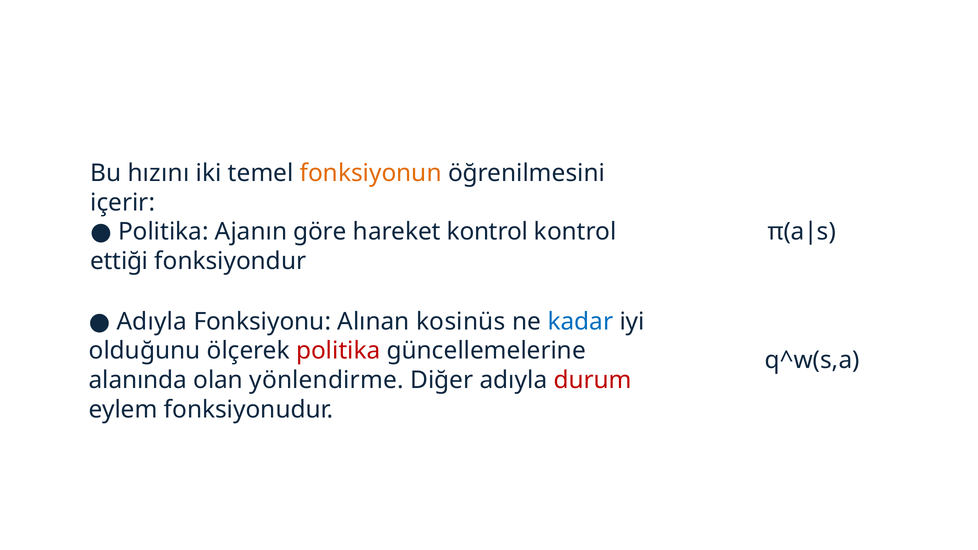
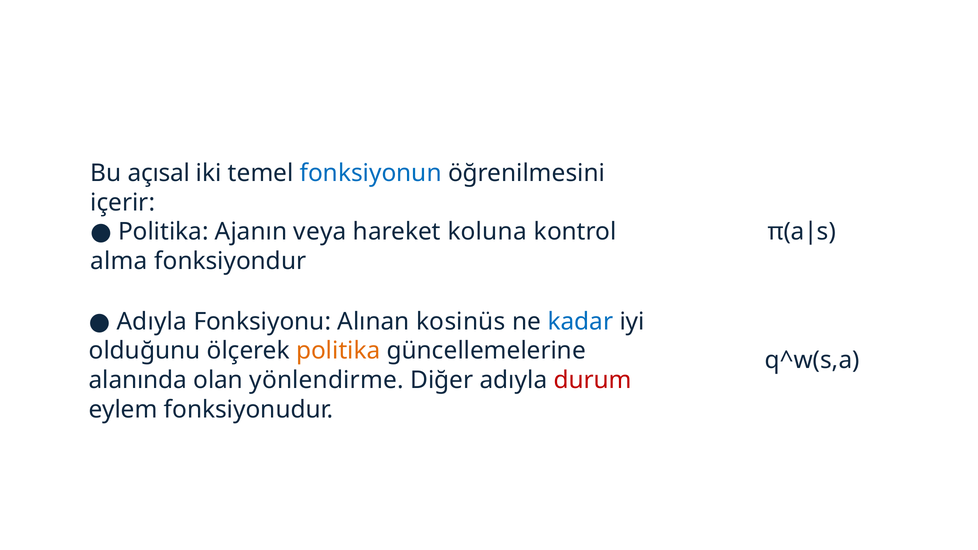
hızını: hızını -> açısal (159, 173)
fonksiyonun colour: orange -> blue (371, 173)
göre: göre -> veya (320, 232)
hareket kontrol: kontrol -> koluna (487, 232)
ettiği: ettiği -> alma (119, 261)
politika colour: red -> orange (338, 351)
